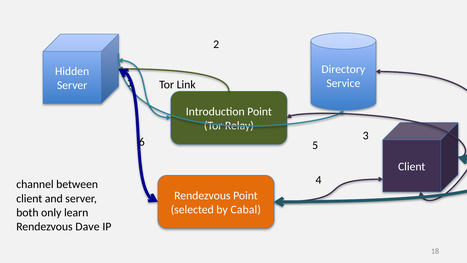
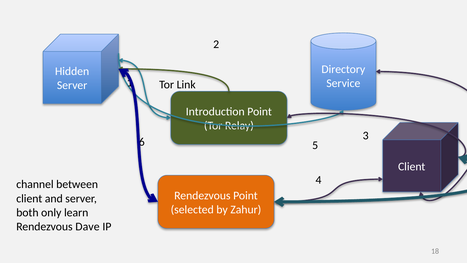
Cabal: Cabal -> Zahur (246, 209)
